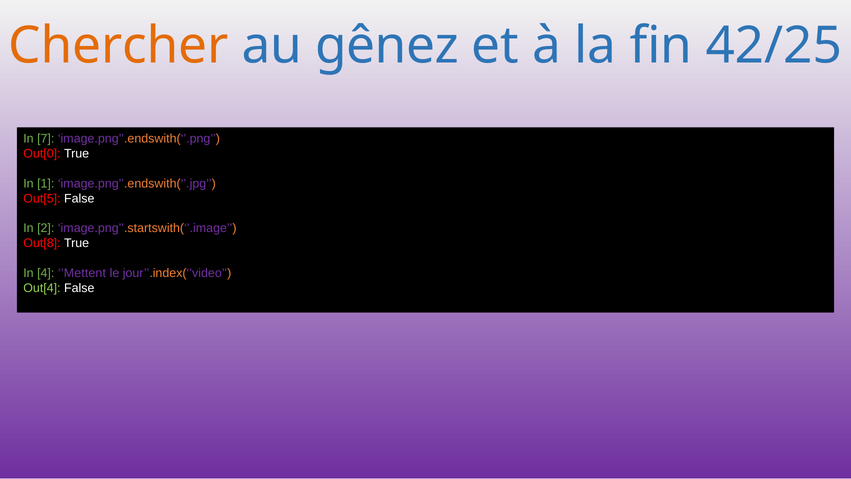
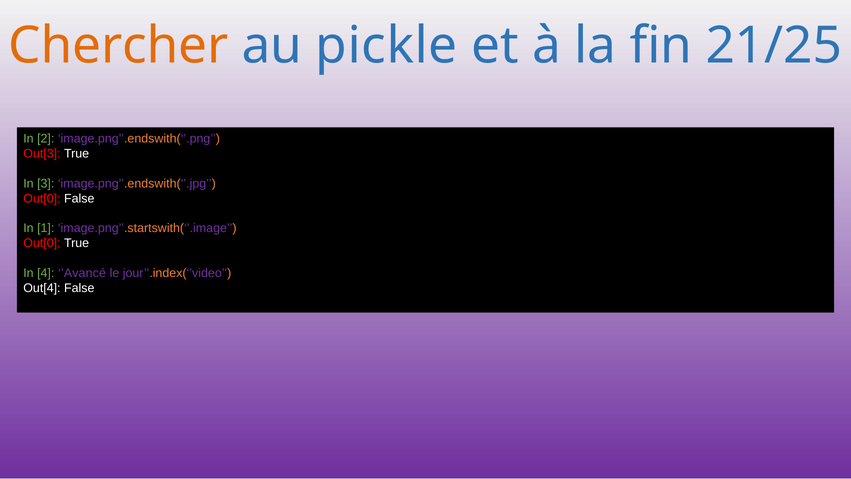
gênez: gênez -> pickle (386, 46)
42/25: 42/25 -> 21/25 (774, 46)
7: 7 -> 2 (46, 139)
Out[0: Out[0 -> Out[3 (42, 154)
1: 1 -> 3 (46, 183)
Out[5: Out[5 -> Out[0 (42, 198)
2: 2 -> 1 (46, 228)
Out[8: Out[8 -> Out[0 (42, 243)
’Mettent: ’Mettent -> ’Avancé (82, 273)
Out[4 colour: light green -> white (42, 288)
